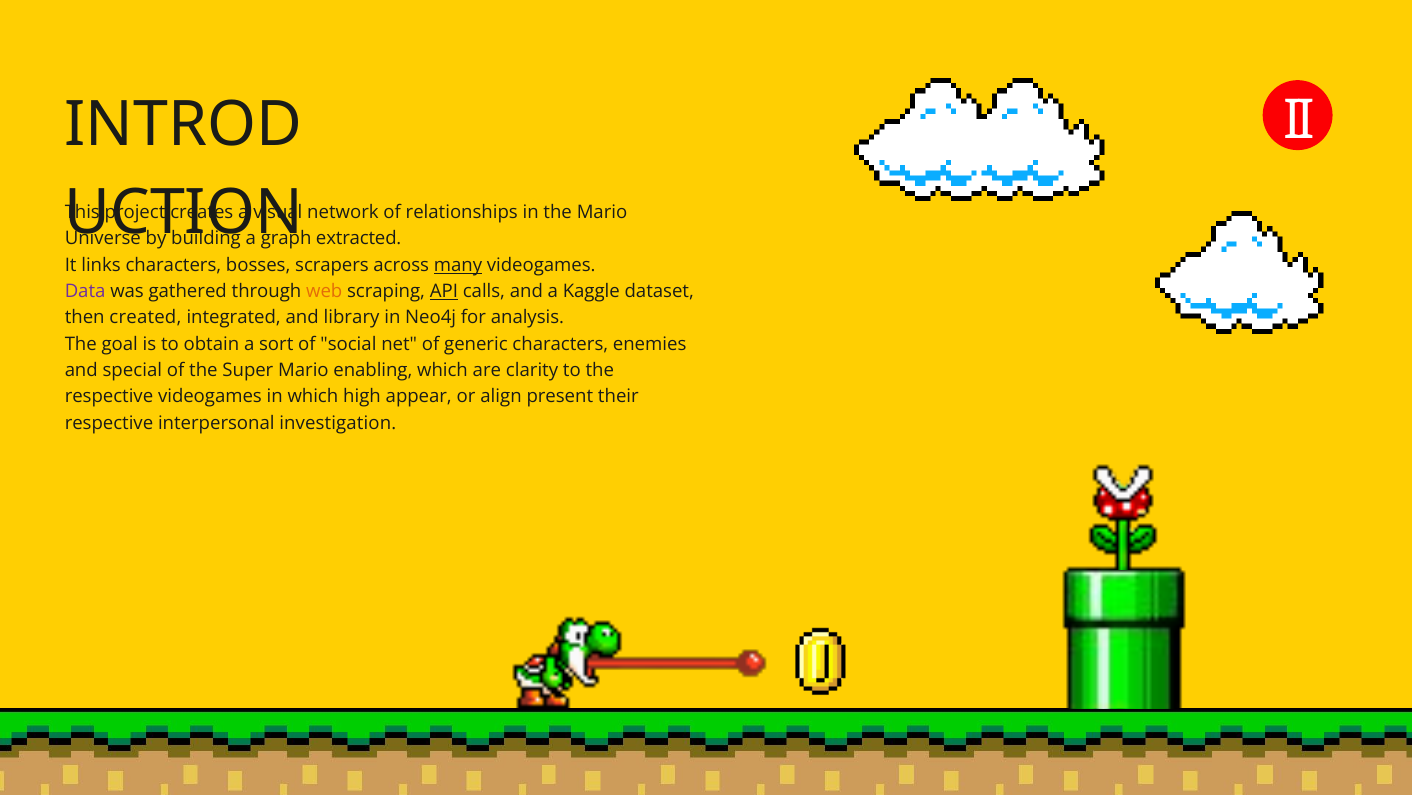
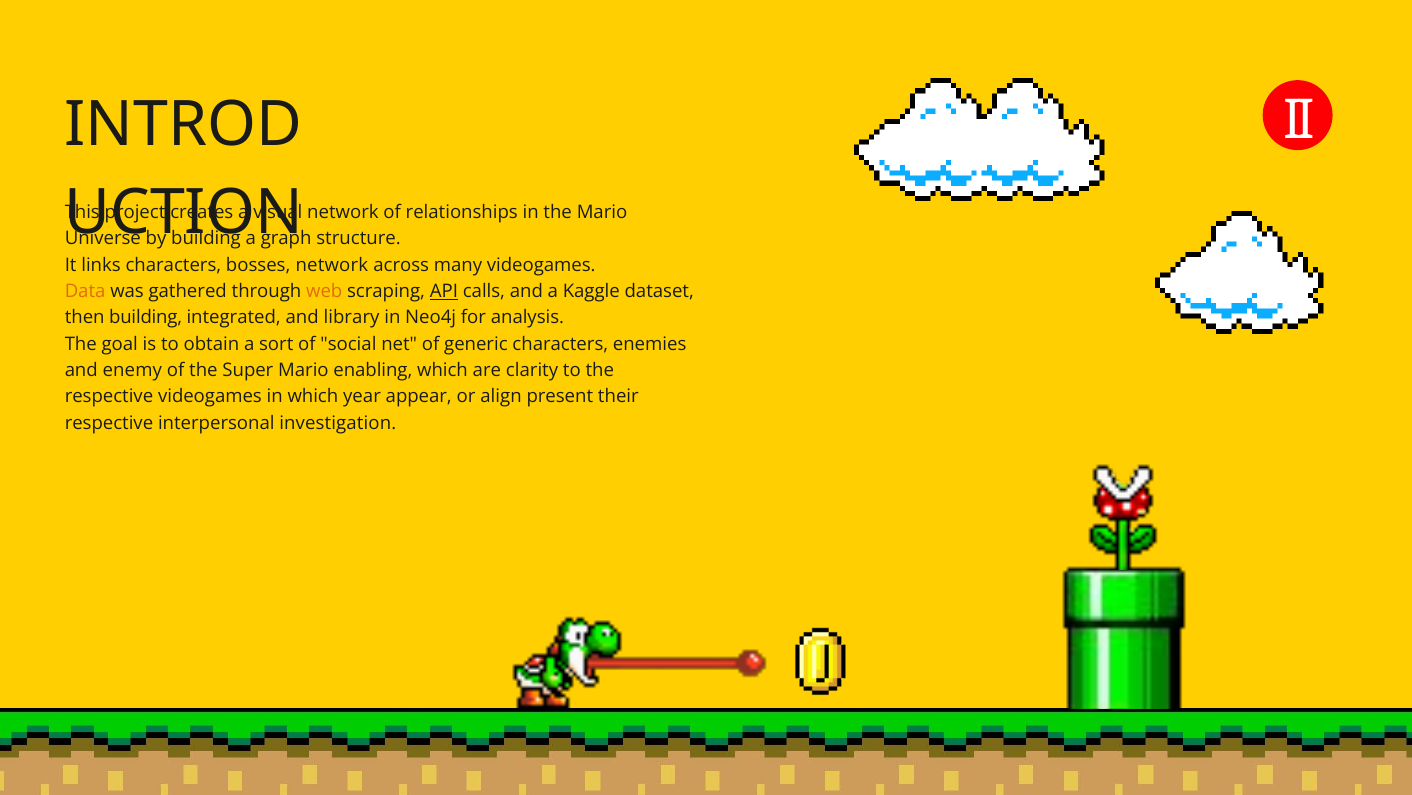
extracted: extracted -> structure (359, 239)
bosses scrapers: scrapers -> network (332, 265)
many underline: present -> none (458, 265)
Data colour: purple -> orange (85, 291)
then created: created -> building (146, 317)
special: special -> enemy (132, 370)
high: high -> year (362, 396)
